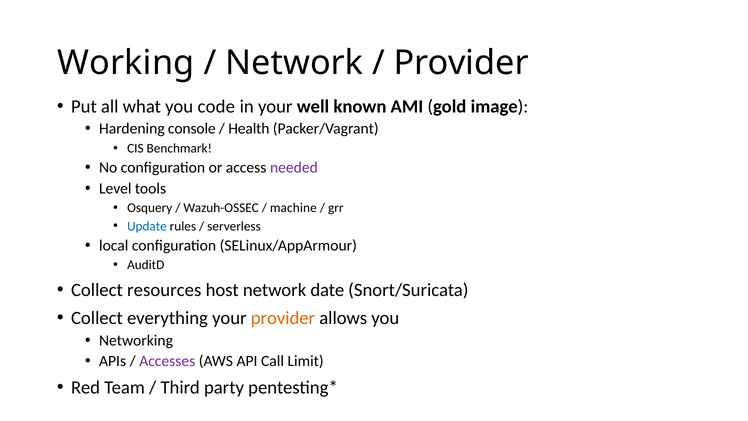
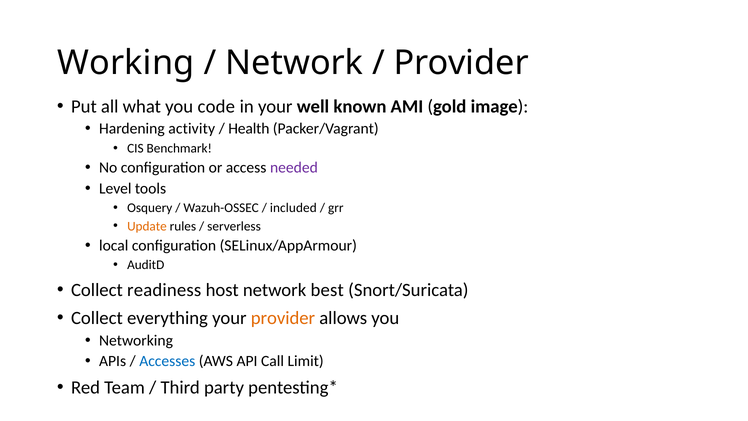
console: console -> activity (192, 129)
machine: machine -> included (293, 208)
Update colour: blue -> orange (147, 226)
resources: resources -> readiness (164, 290)
date: date -> best (327, 290)
Accesses colour: purple -> blue (167, 361)
